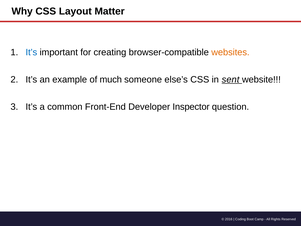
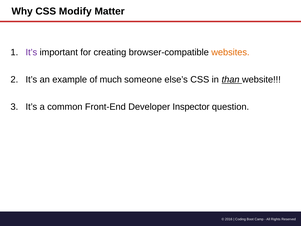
Layout: Layout -> Modify (75, 11)
It’s colour: blue -> purple (31, 52)
sent: sent -> than (231, 79)
